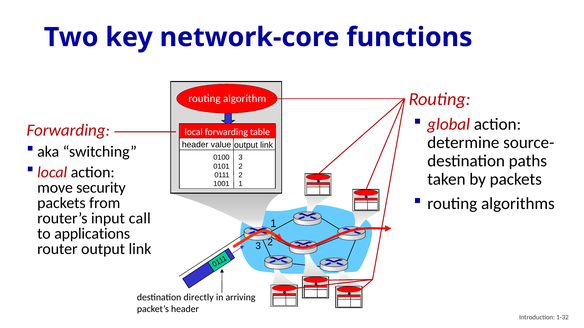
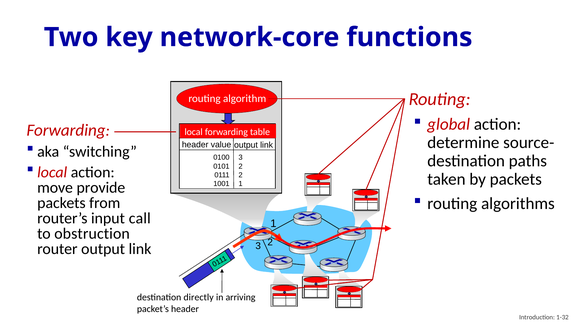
security: security -> provide (101, 188)
applications: applications -> obstruction (92, 234)
